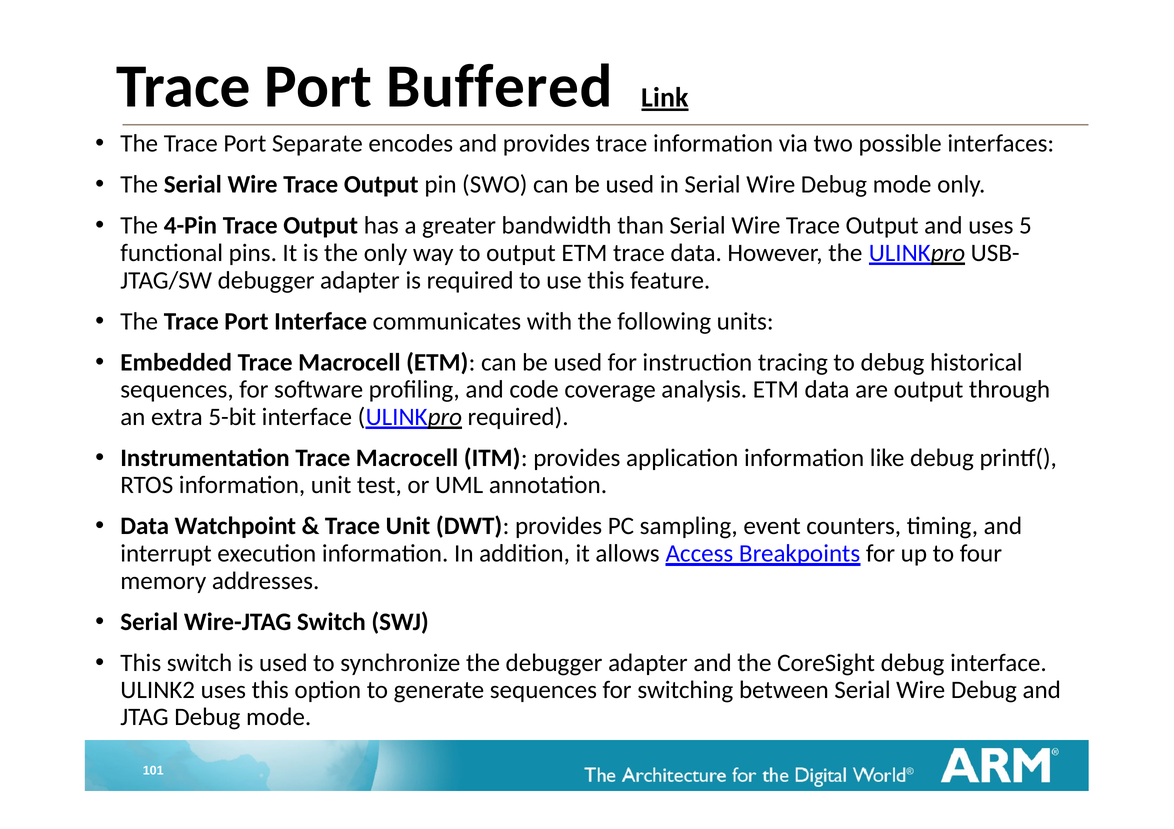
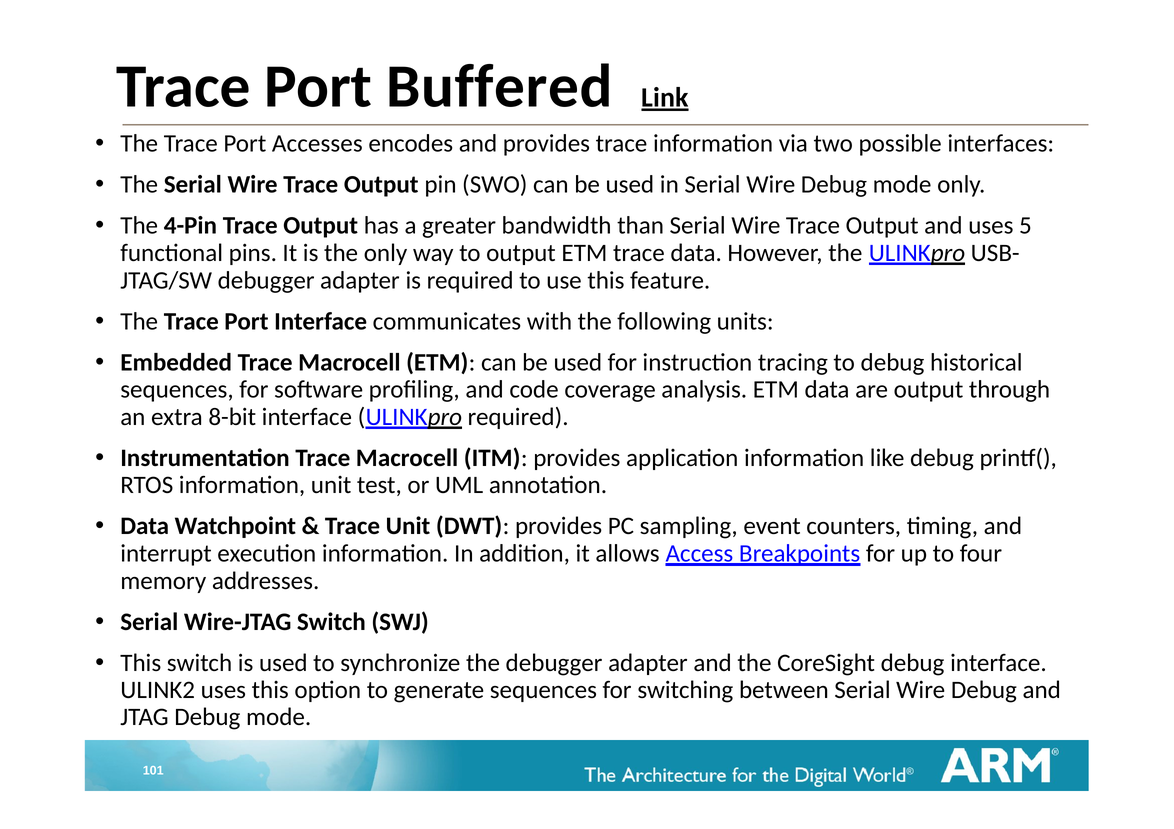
Separate: Separate -> Accesses (317, 144)
5-bit: 5-bit -> 8-bit (232, 417)
